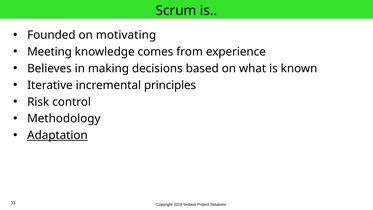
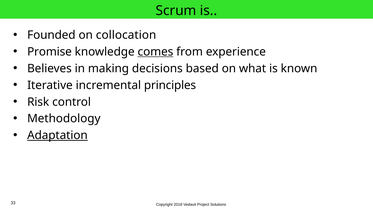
motivating: motivating -> collocation (126, 35)
Meeting: Meeting -> Promise (49, 52)
comes underline: none -> present (155, 52)
